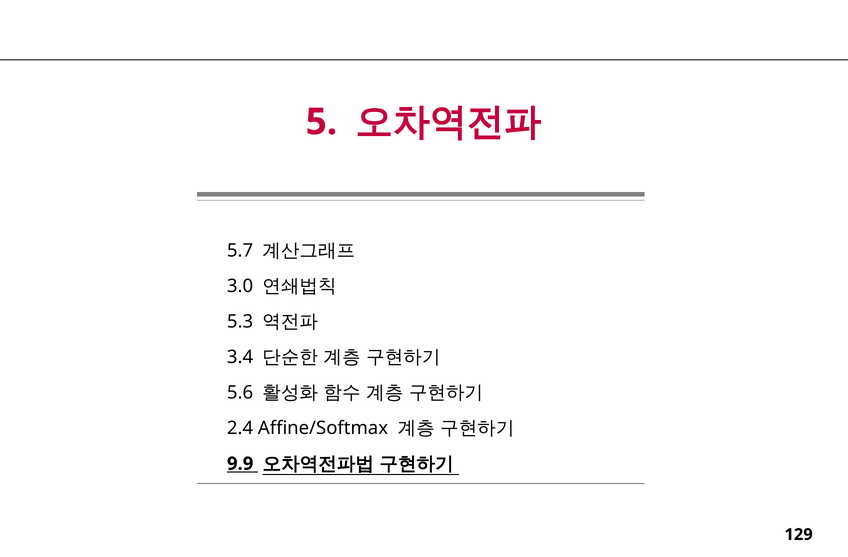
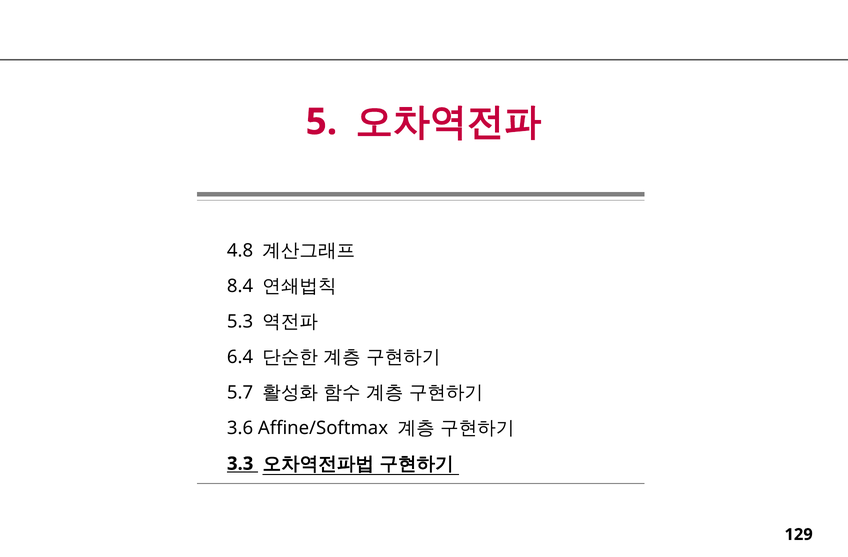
5.7: 5.7 -> 4.8 (240, 251)
3.0: 3.0 -> 8.4 (240, 286)
3.4: 3.4 -> 6.4 (240, 357)
5.6: 5.6 -> 5.7 (240, 393)
2.4: 2.4 -> 3.6 (240, 428)
9.9: 9.9 -> 3.3 (240, 464)
